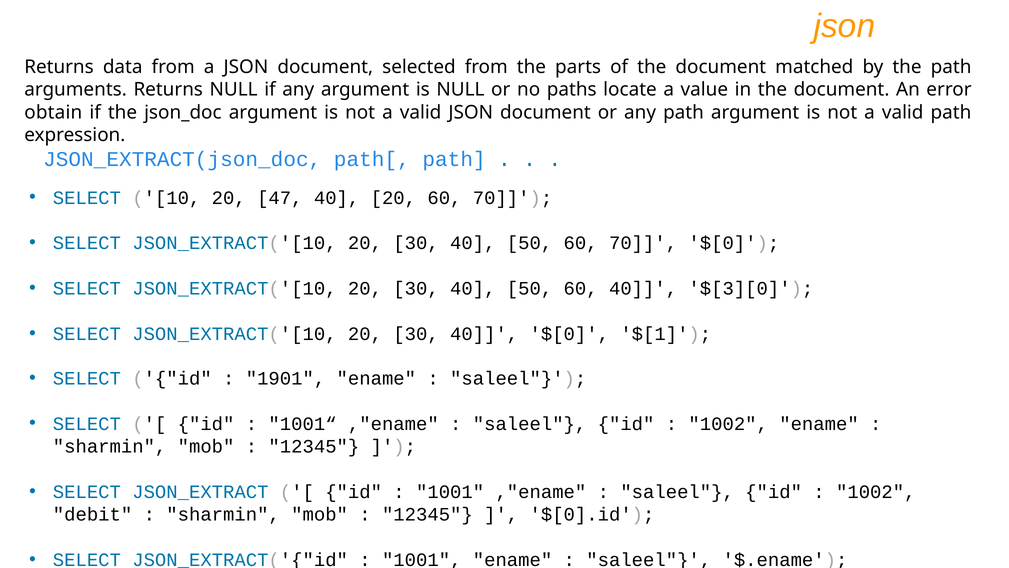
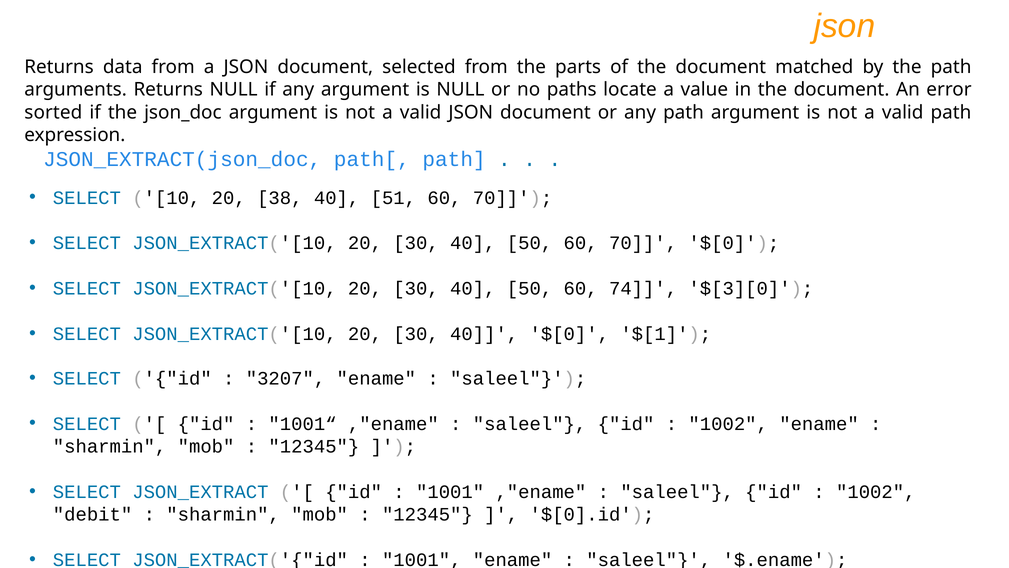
obtain: obtain -> sorted (53, 112)
47: 47 -> 38 (280, 198)
40 20: 20 -> 51 (393, 198)
60 40: 40 -> 74 (643, 288)
1901: 1901 -> 3207 (286, 378)
